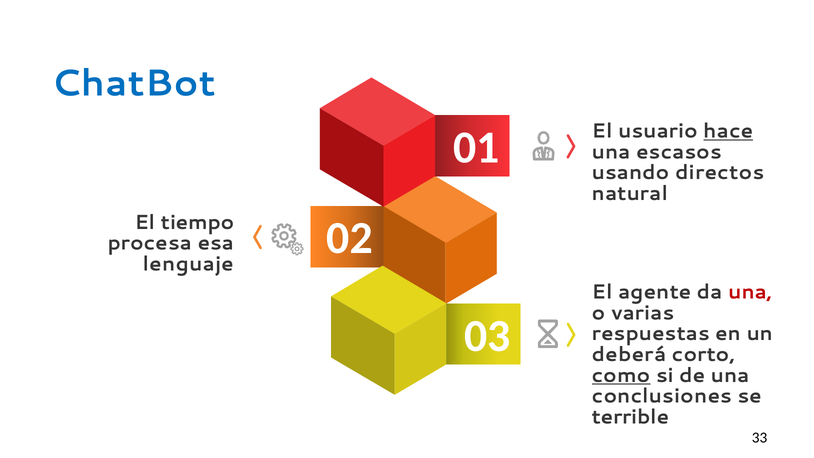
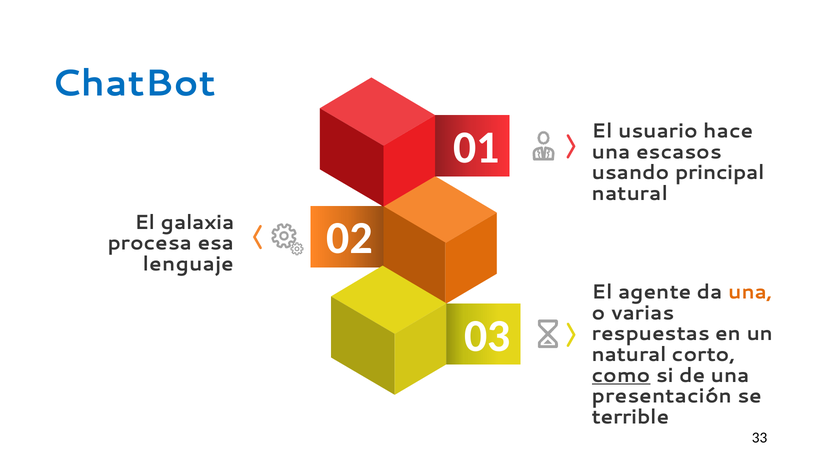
hace underline: present -> none (728, 131)
directos: directos -> principal (720, 173)
tiempo: tiempo -> galaxia (198, 222)
una colour: red -> orange (750, 292)
deberá: deberá -> natural (629, 354)
conclusiones: conclusiones -> presentación (662, 396)
